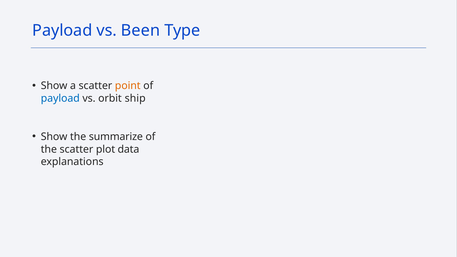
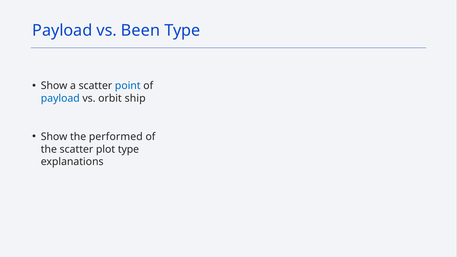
point colour: orange -> blue (128, 86)
summarize: summarize -> performed (116, 137)
plot data: data -> type (128, 149)
